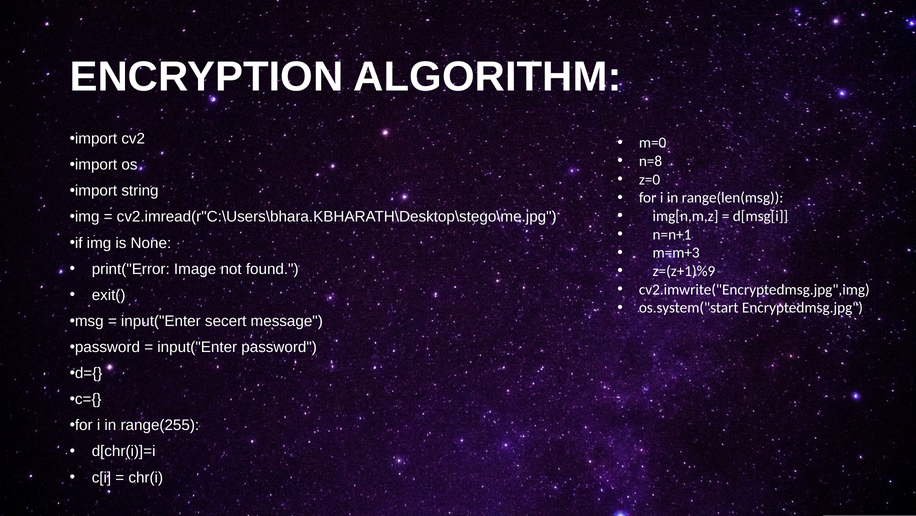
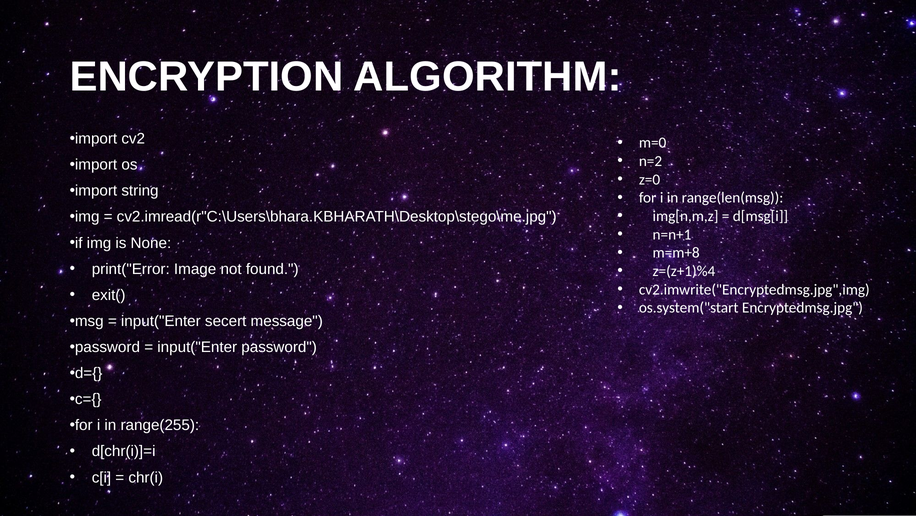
n=8: n=8 -> n=2 (651, 161)
m=m+3: m=m+3 -> m=m+8 (676, 253)
z=(z+1)%9: z=(z+1)%9 -> z=(z+1)%4 (684, 271)
